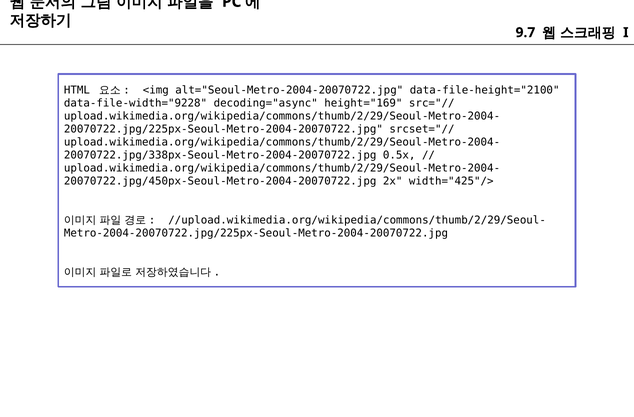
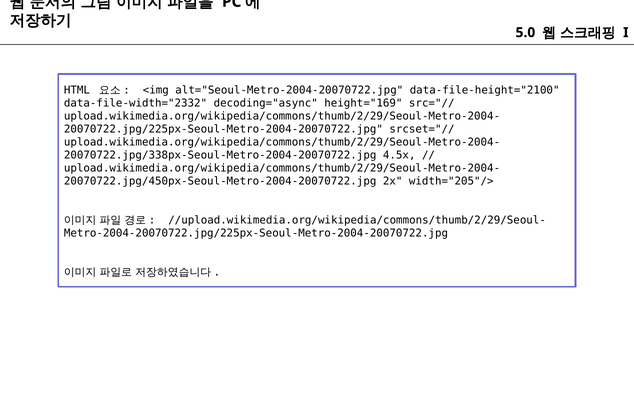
9.7: 9.7 -> 5.0 (525, 32)
data-file-width="9228: data-file-width="9228 -> data-file-width="2332 (136, 103)
0.5x: 0.5x -> 4.5x (399, 155)
width="425"/>: width="425"/> -> width="205"/> (451, 181)
